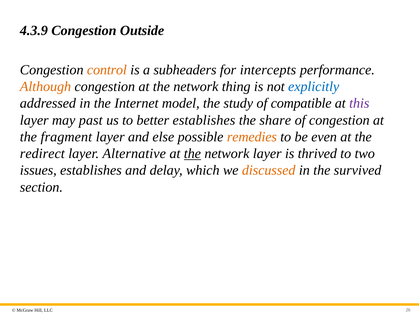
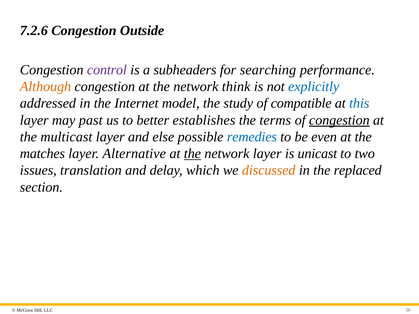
4.3.9: 4.3.9 -> 7.2.6 (34, 30)
control colour: orange -> purple (107, 70)
intercepts: intercepts -> searching (268, 70)
thing: thing -> think (236, 87)
this colour: purple -> blue (359, 103)
share: share -> terms (275, 120)
congestion underline: none -> present (339, 120)
fragment: fragment -> multicast (66, 137)
remedies colour: orange -> blue (252, 137)
redirect: redirect -> matches (42, 154)
thrived: thrived -> unicast (317, 154)
issues establishes: establishes -> translation (91, 171)
survived: survived -> replaced (358, 171)
